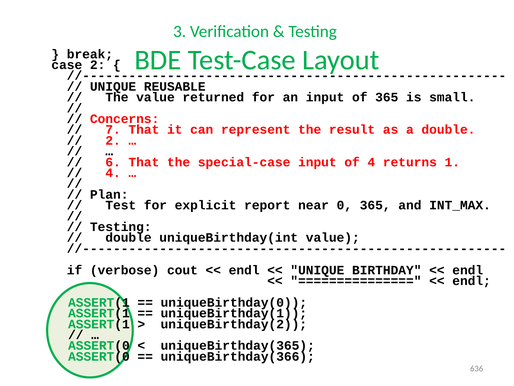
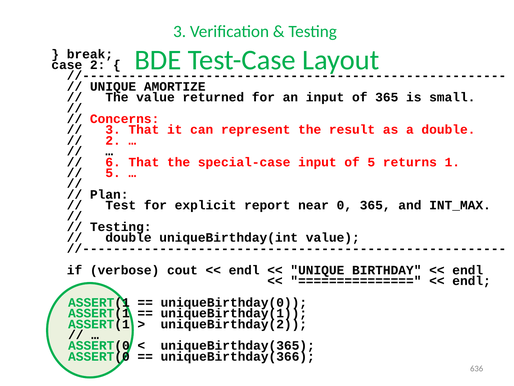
REUSABLE: REUSABLE -> AMORTIZE (175, 86)
7: 7 -> 3 (113, 130)
of 4: 4 -> 5 (371, 162)
4: 4 -> 5 (113, 173)
